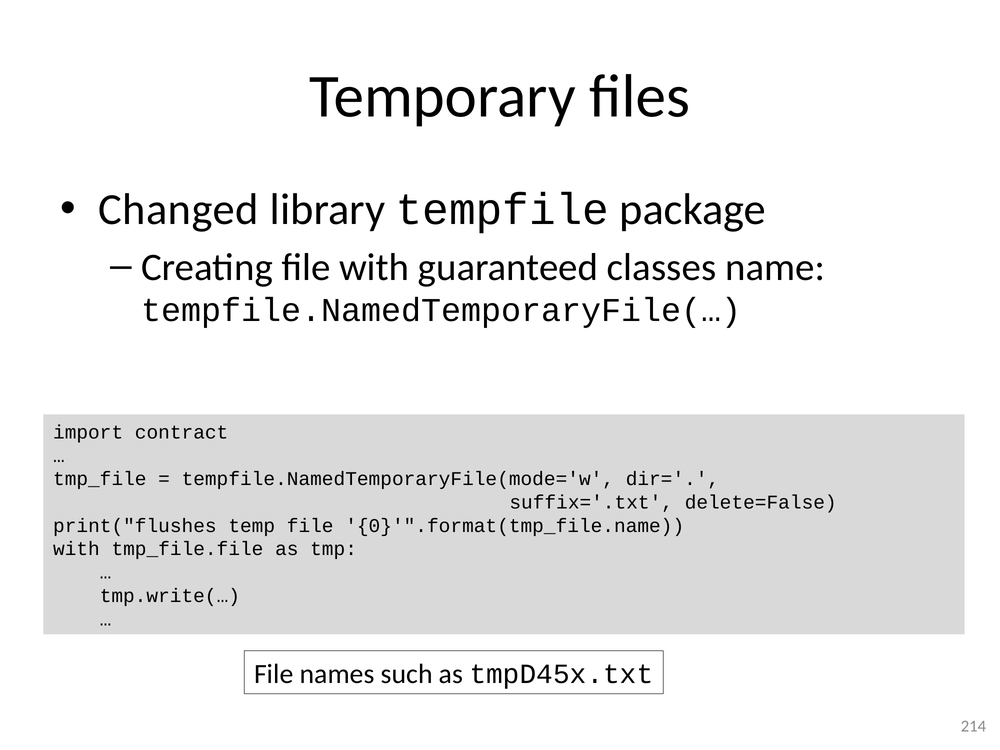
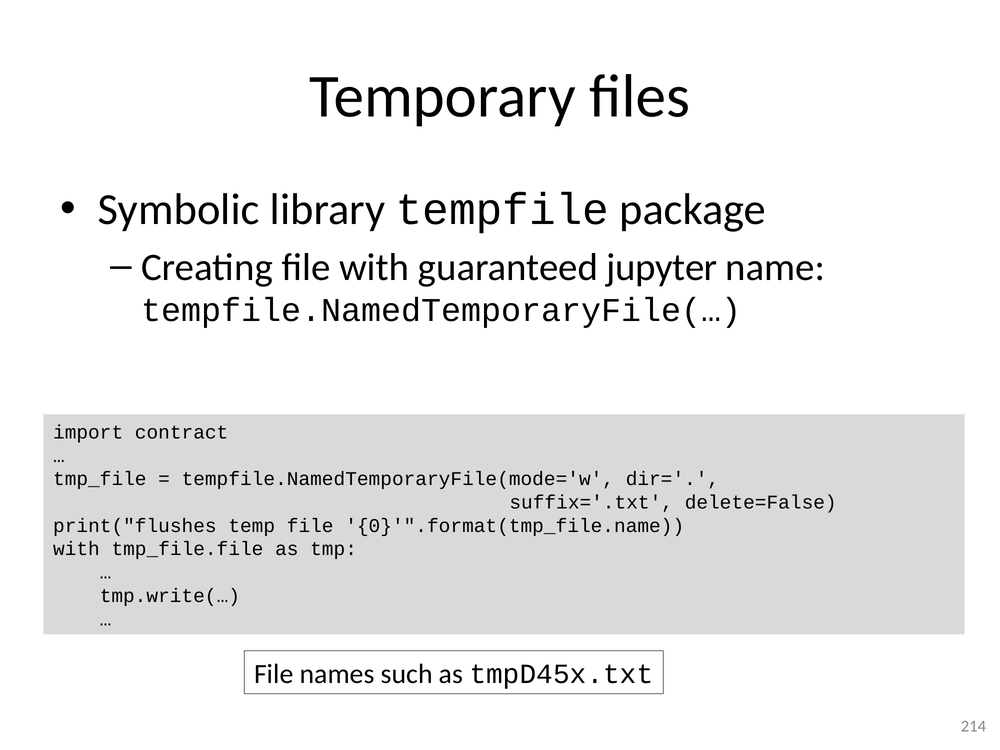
Changed: Changed -> Symbolic (179, 210)
classes: classes -> jupyter (662, 267)
